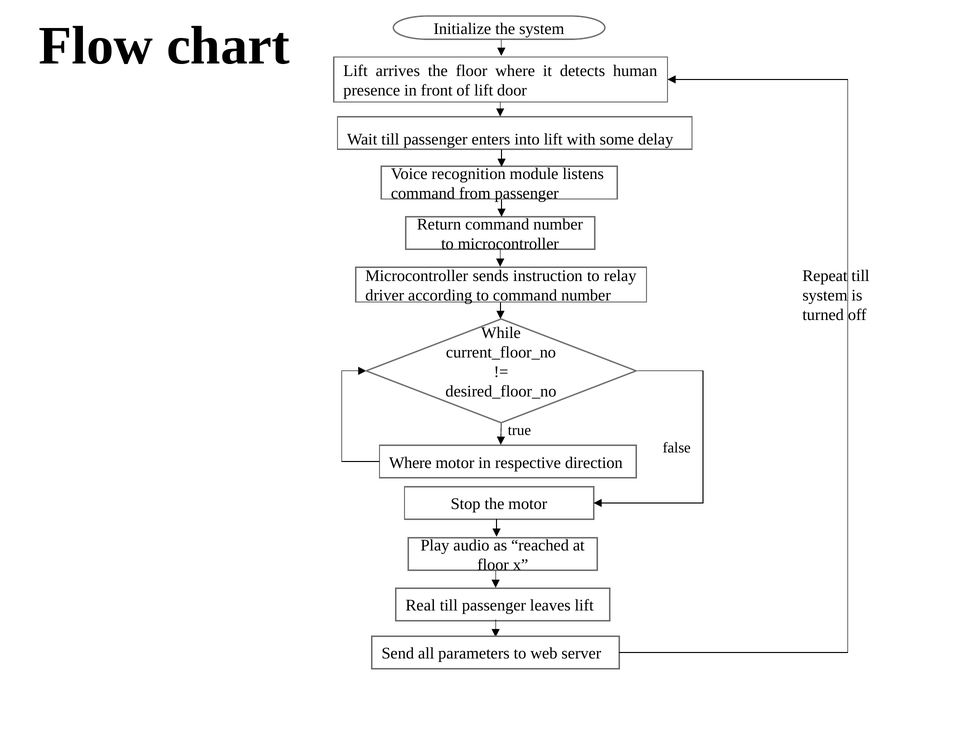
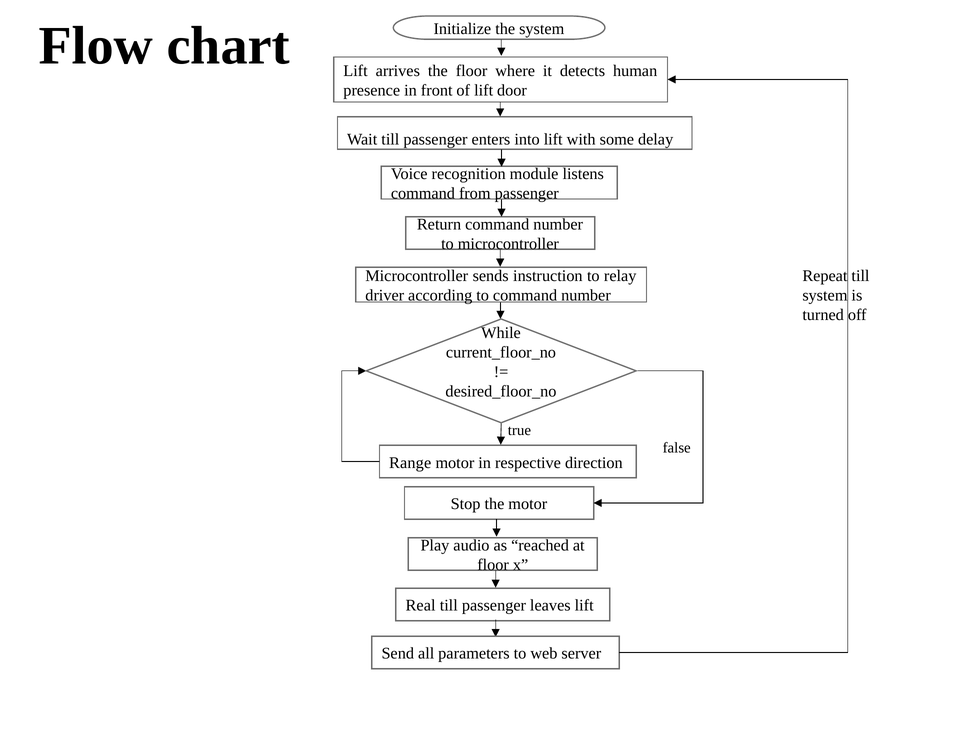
Where: Where -> Range (410, 463)
